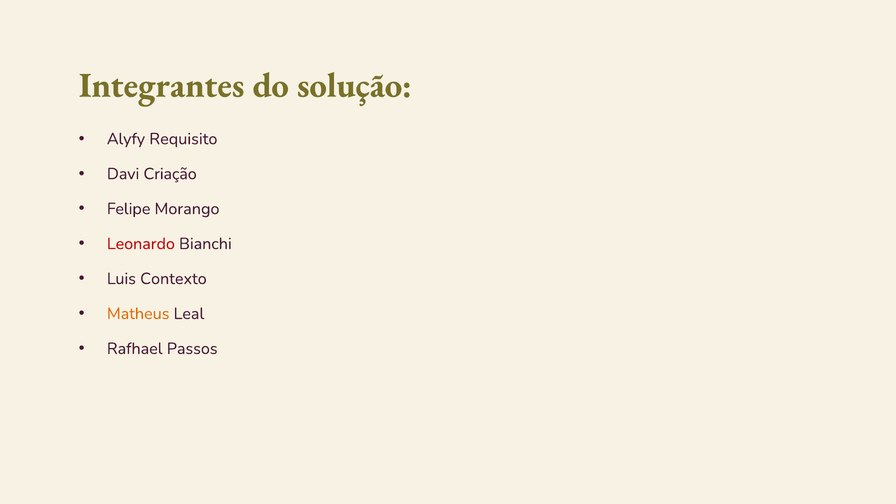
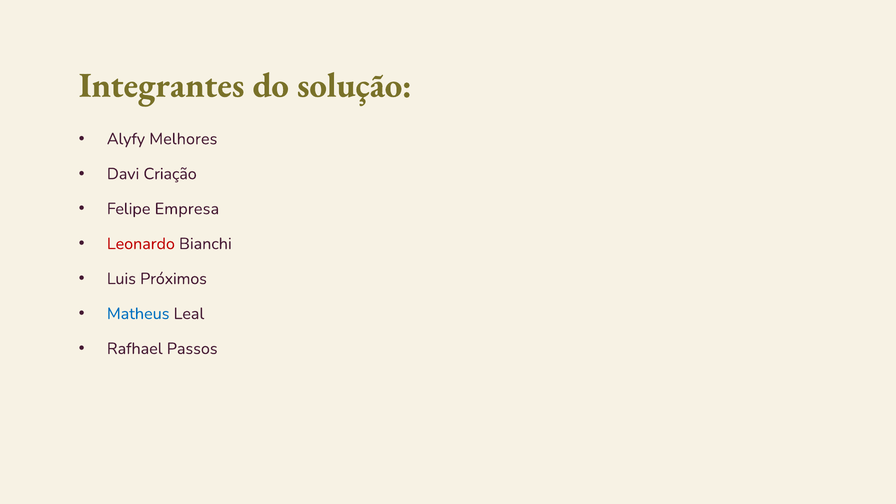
Requisito: Requisito -> Melhores (183, 139)
Morango: Morango -> Empresa (187, 209)
Contexto: Contexto -> Próximos (174, 279)
Matheus colour: orange -> blue (138, 314)
